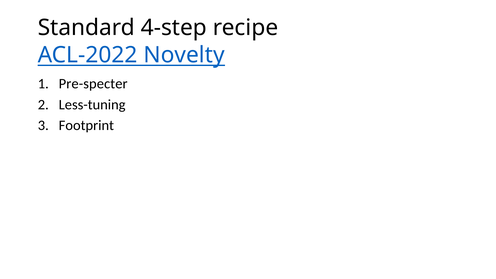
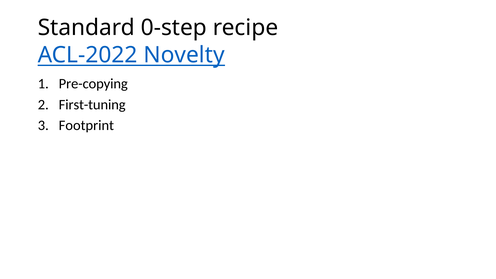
4-step: 4-step -> 0-step (174, 28)
Pre-specter: Pre-specter -> Pre-copying (93, 84)
Less-tuning: Less-tuning -> First-tuning (92, 105)
